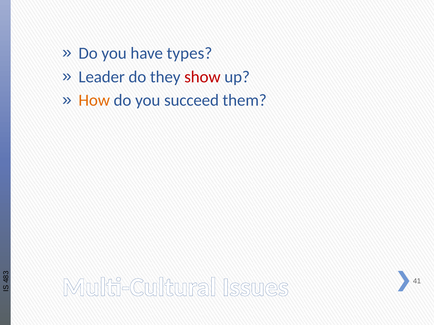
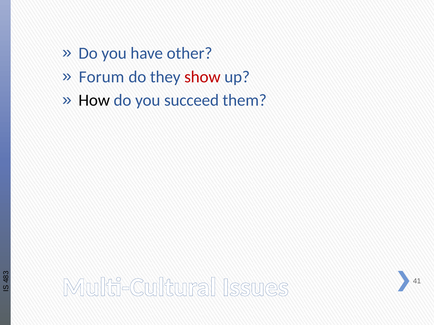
types: types -> other (190, 53)
Leader: Leader -> Forum (102, 77)
How colour: orange -> black (94, 101)
